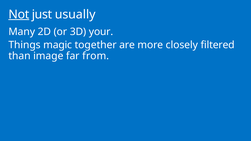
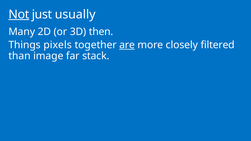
your: your -> then (101, 32)
magic: magic -> pixels (58, 45)
are underline: none -> present (127, 45)
from: from -> stack (96, 56)
